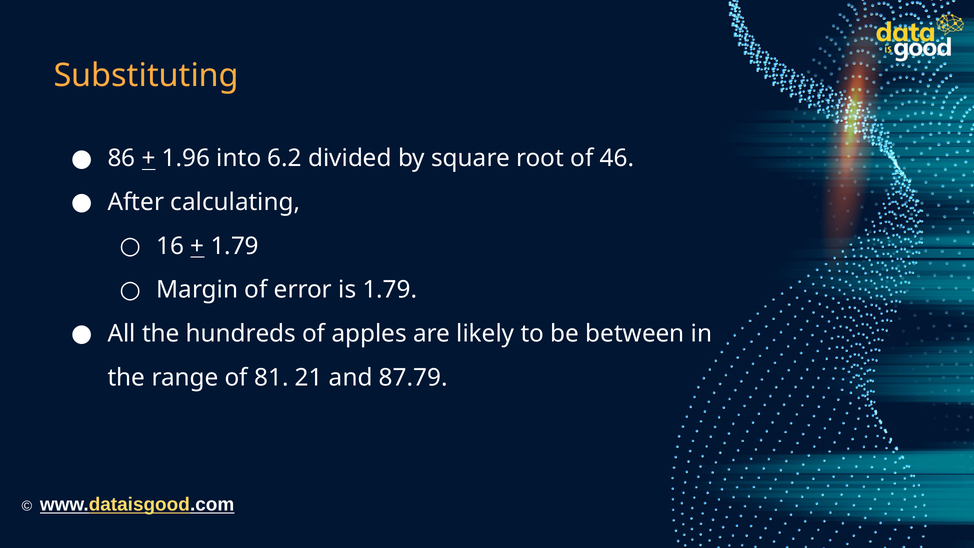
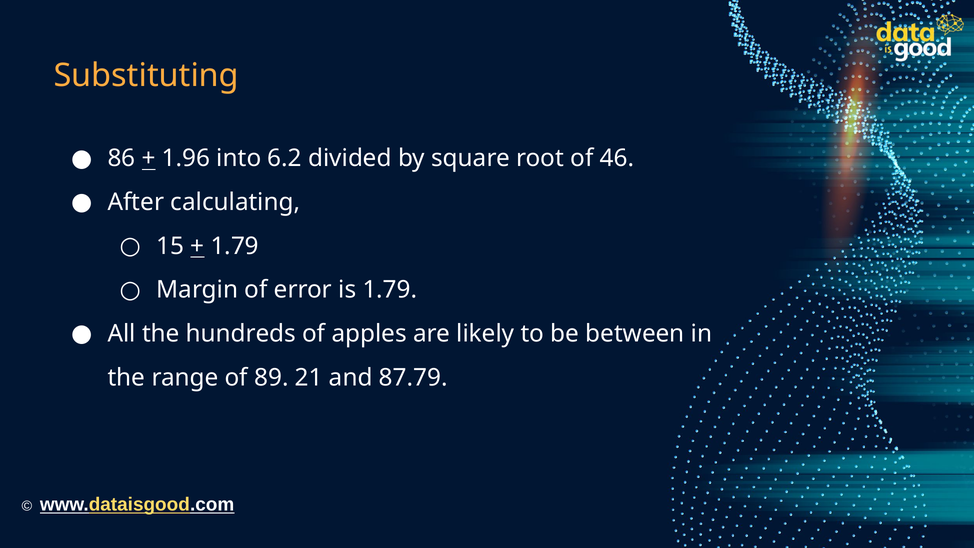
16: 16 -> 15 (170, 246)
81: 81 -> 89 (271, 378)
